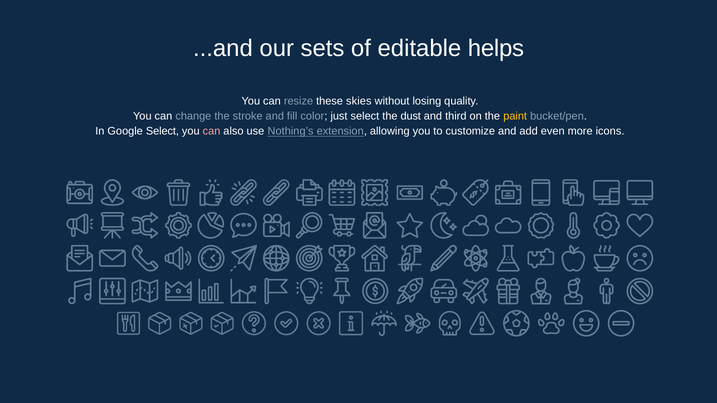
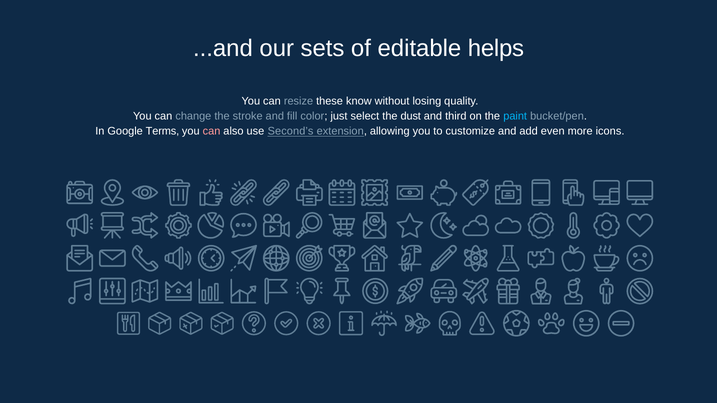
skies: skies -> know (359, 101)
paint colour: yellow -> light blue (515, 116)
Google Select: Select -> Terms (162, 131)
Nothing’s: Nothing’s -> Second’s (291, 131)
